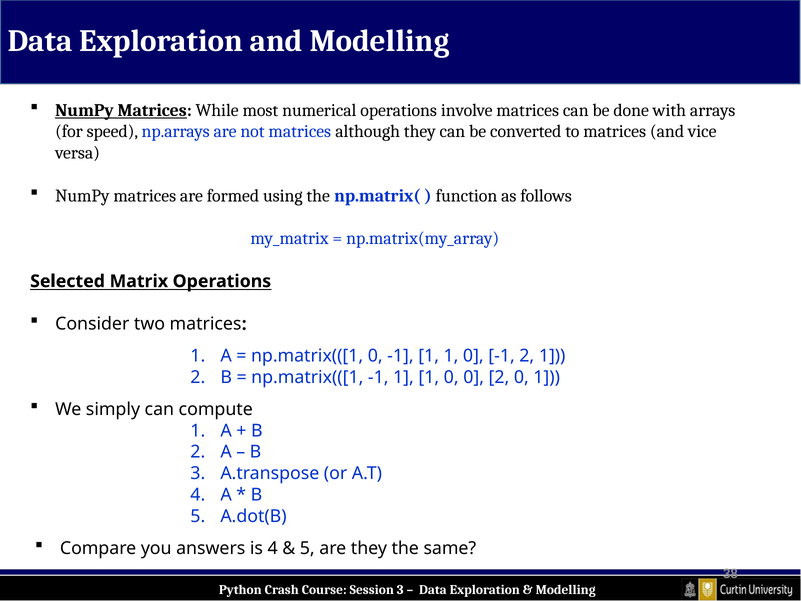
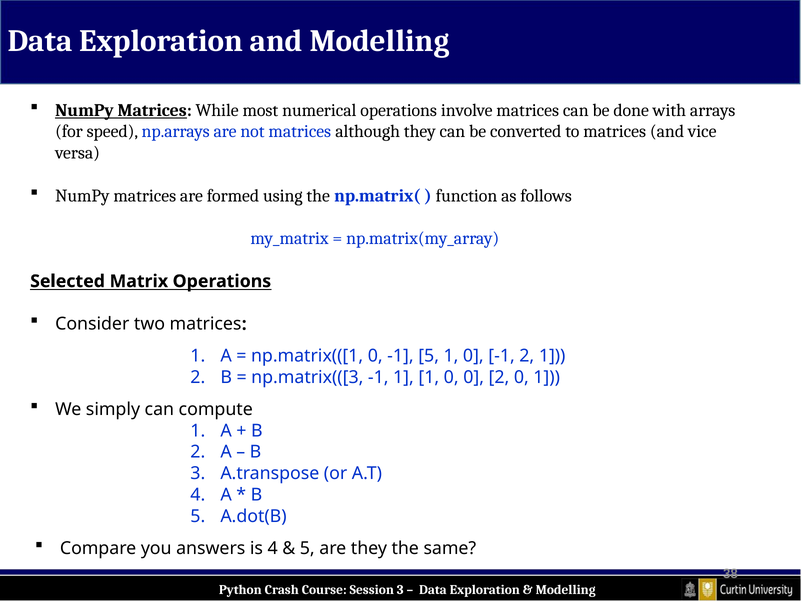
0 -1 1: 1 -> 5 (429, 356)
np.matrix(([1: np.matrix(([1 -> np.matrix(([3 (307, 377)
